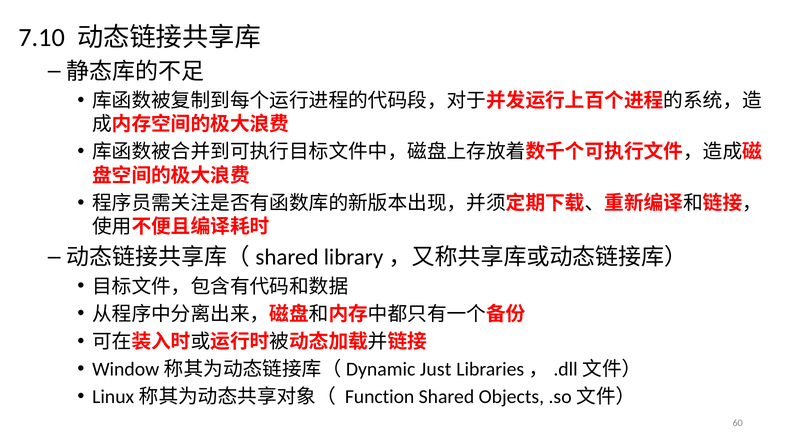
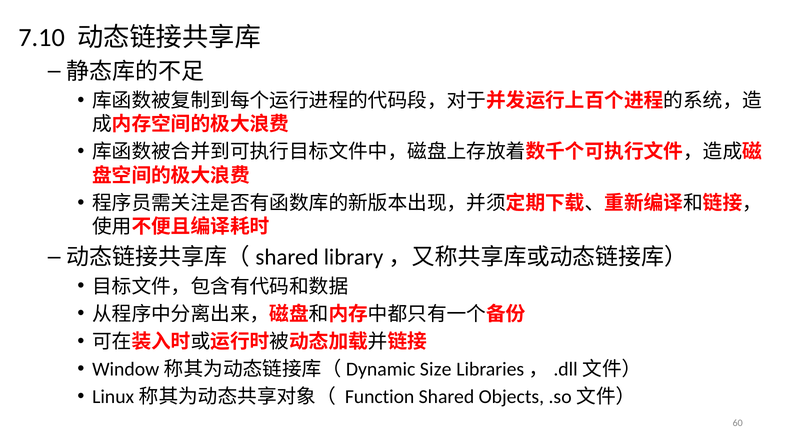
Just: Just -> Size (436, 369)
